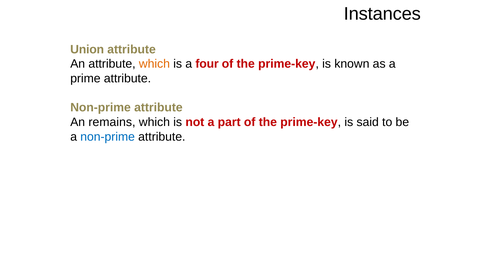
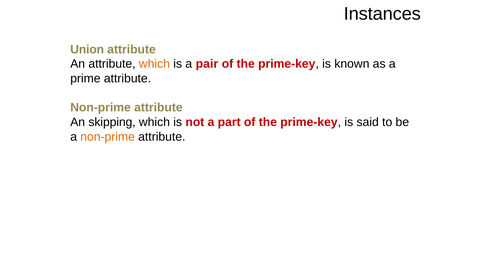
four: four -> pair (207, 64)
remains: remains -> skipping (112, 122)
non-prime colour: blue -> orange (108, 137)
